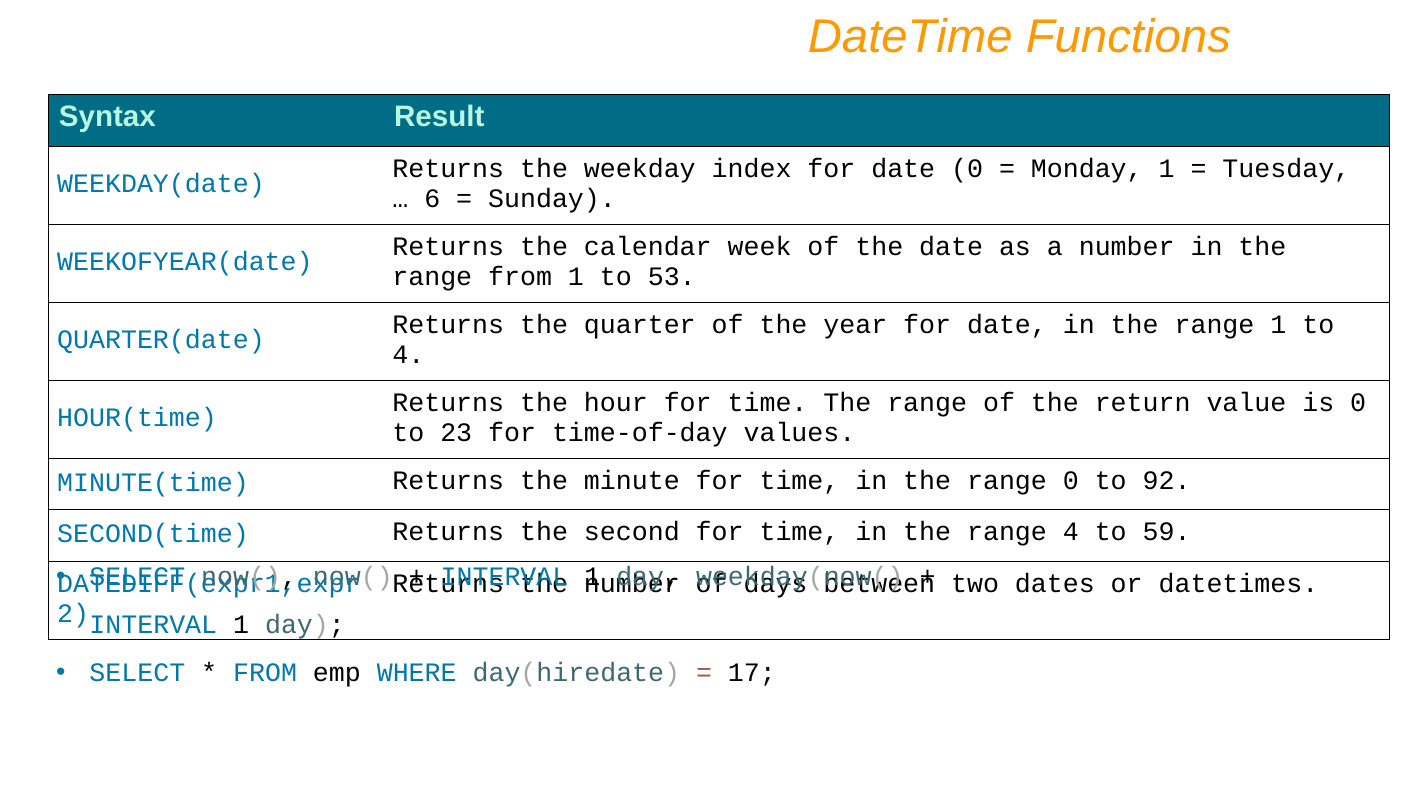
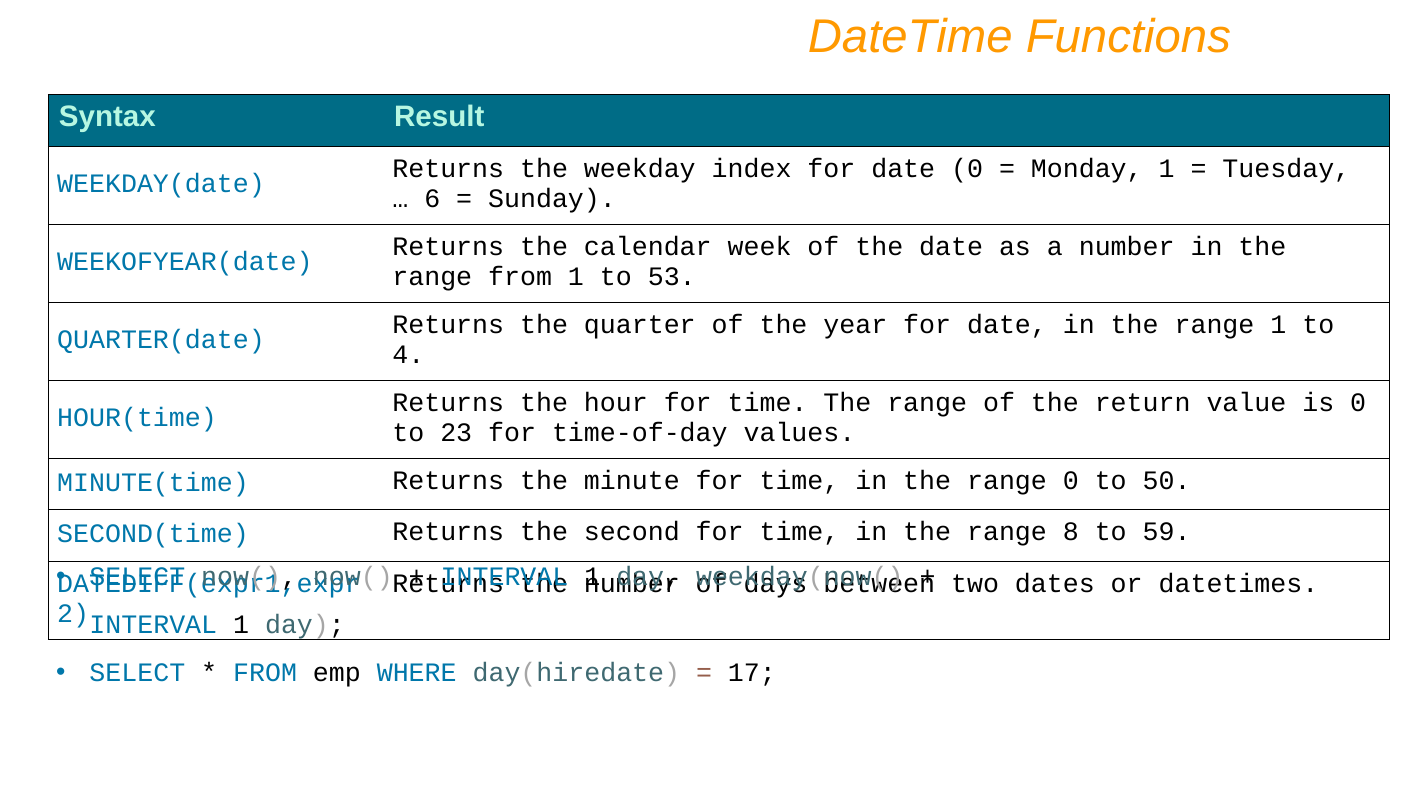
92: 92 -> 50 (1167, 481)
range 4: 4 -> 8 (1071, 532)
